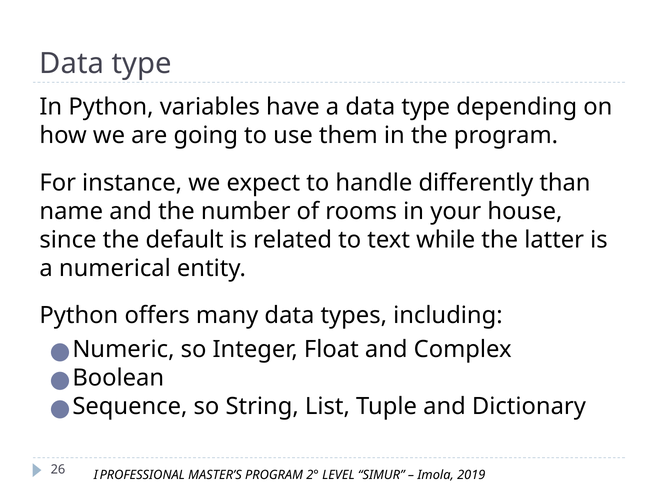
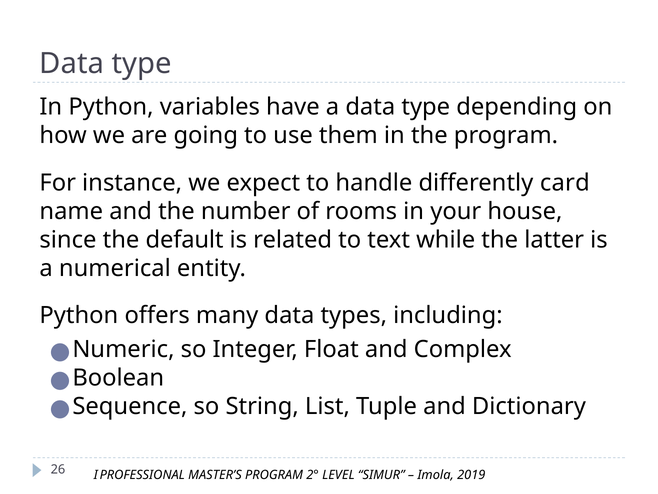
than: than -> card (565, 183)
